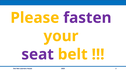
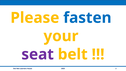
fasten colour: purple -> blue (87, 18)
